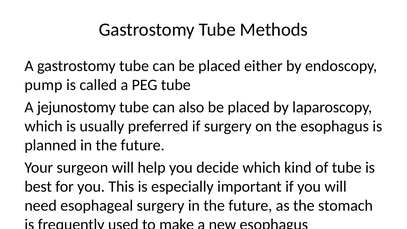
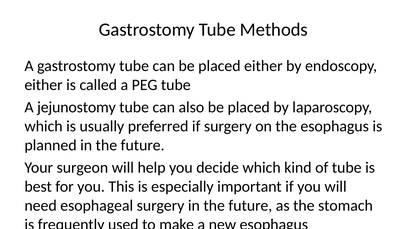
pump: pump -> either (44, 85)
